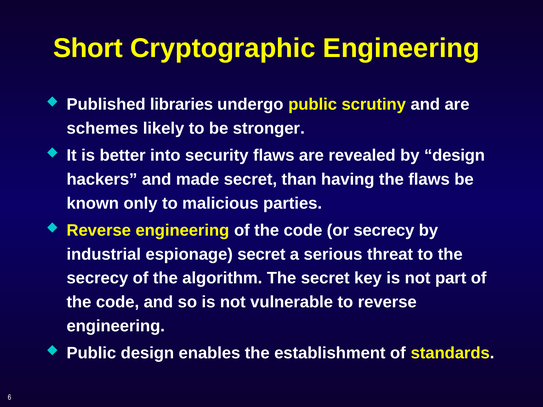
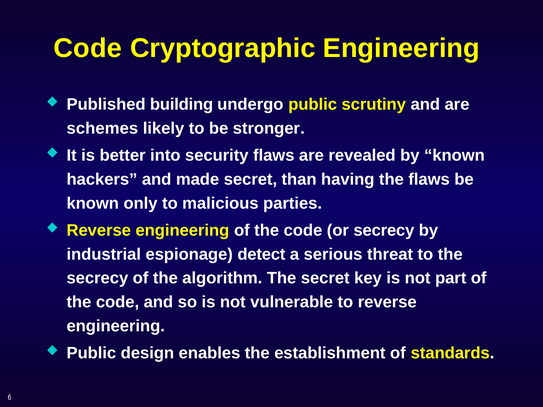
Short: Short -> Code (88, 48)
libraries: libraries -> building (182, 105)
by design: design -> known (454, 156)
espionage secret: secret -> detect (261, 254)
